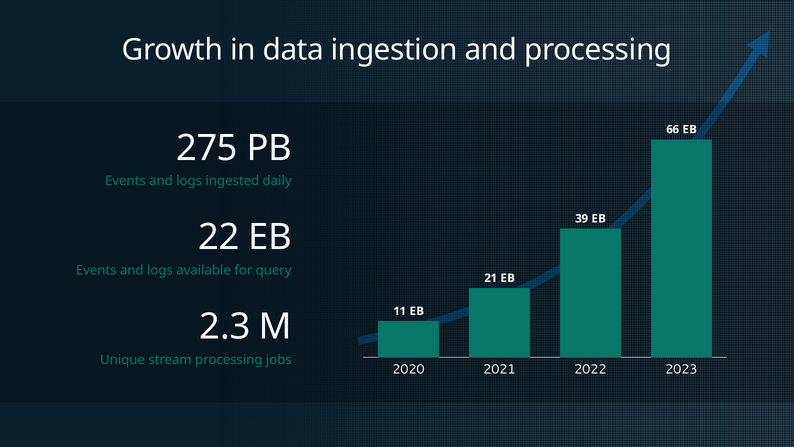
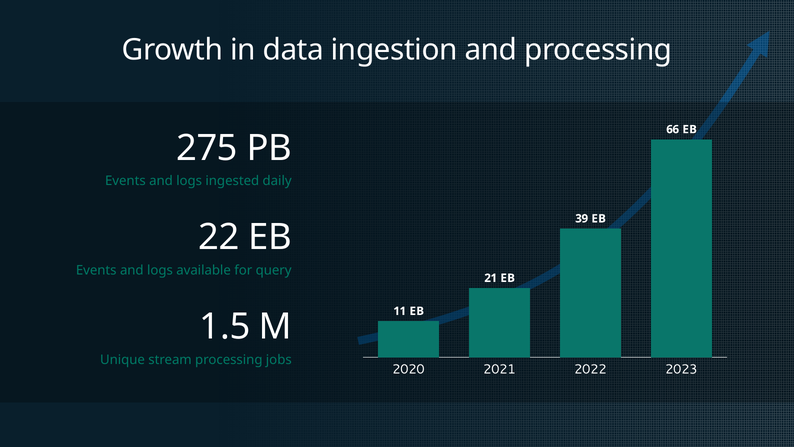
2.3: 2.3 -> 1.5 (225, 327)
